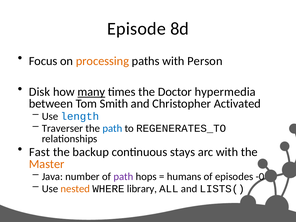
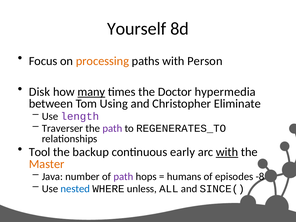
Episode: Episode -> Yourself (137, 29)
Smith: Smith -> Using (114, 104)
Activated: Activated -> Eliminate (237, 104)
length colour: blue -> purple (80, 116)
path colour: blue -> purple (112, 128)
Fast: Fast -> Tool (40, 152)
stays: stays -> early (183, 152)
with underline: none -> present (227, 152)
-0: -0 -> -8 (260, 177)
nested colour: orange -> blue (75, 189)
library: library -> unless (142, 189)
LISTS(: LISTS( -> SINCE( (222, 189)
